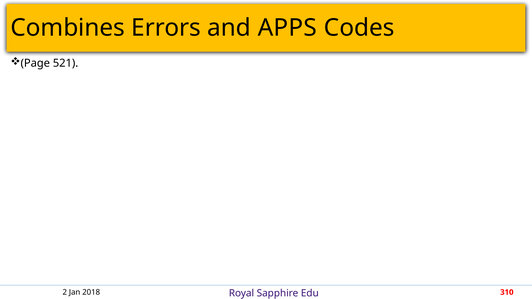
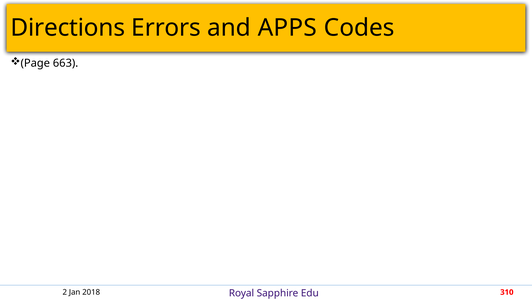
Combines: Combines -> Directions (68, 28)
521: 521 -> 663 (66, 63)
